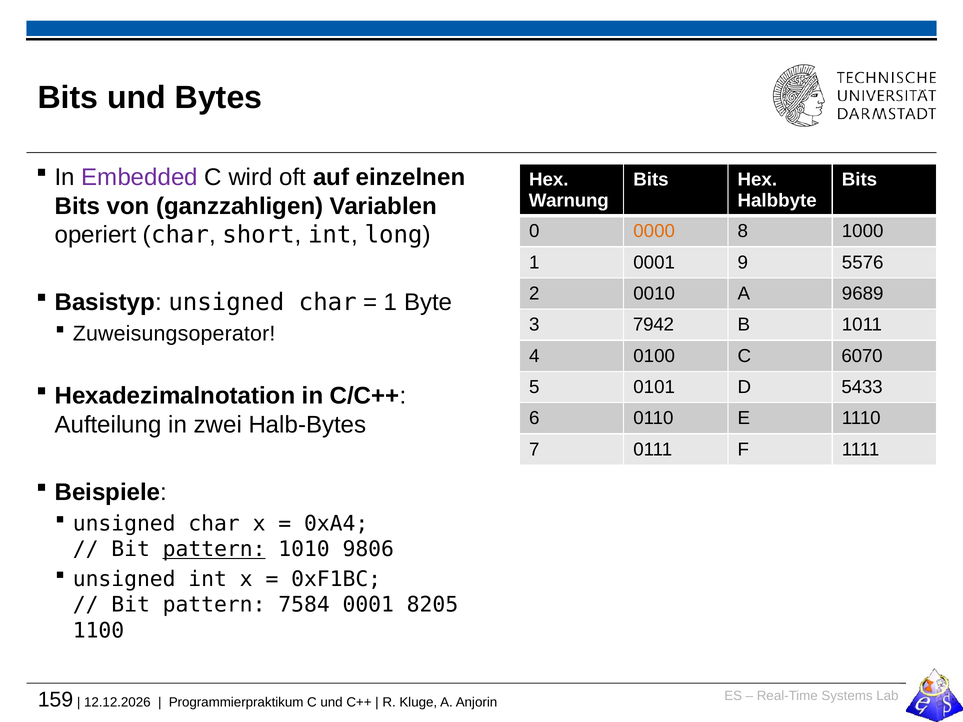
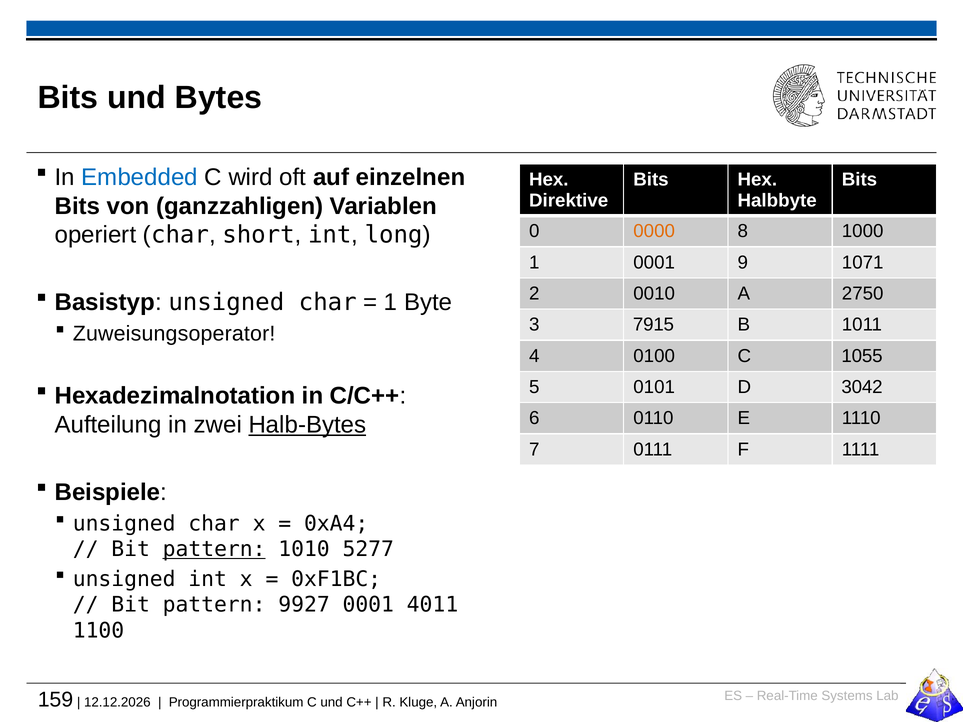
Embedded colour: purple -> blue (140, 177)
Warnung: Warnung -> Direktive (569, 201)
5576: 5576 -> 1071 (863, 263)
9689: 9689 -> 2750 (863, 294)
7942: 7942 -> 7915 (653, 325)
6070: 6070 -> 1055 (862, 356)
5433: 5433 -> 3042 (862, 387)
Halb-Bytes underline: none -> present (307, 425)
9806: 9806 -> 5277 (368, 549)
7584: 7584 -> 9927 (304, 605)
8205: 8205 -> 4011 (432, 605)
